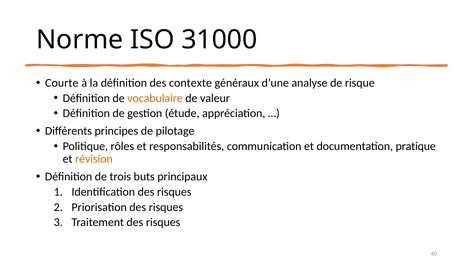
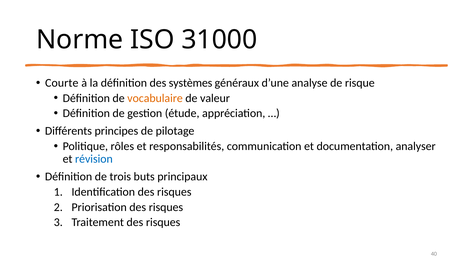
contexte: contexte -> systèmes (191, 83)
pratique: pratique -> analyser (416, 146)
révision colour: orange -> blue (94, 159)
